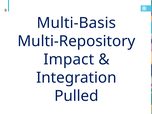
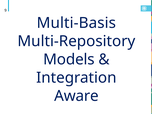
Impact: Impact -> Models (69, 59)
Pulled: Pulled -> Aware (76, 96)
